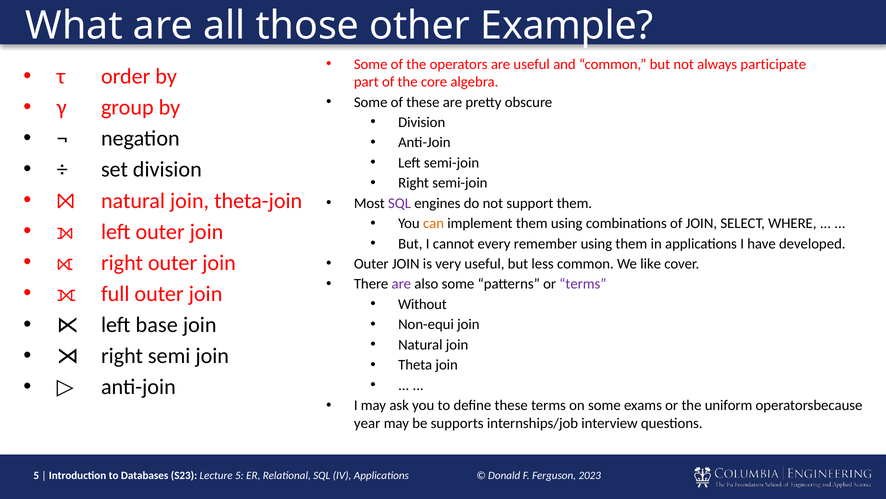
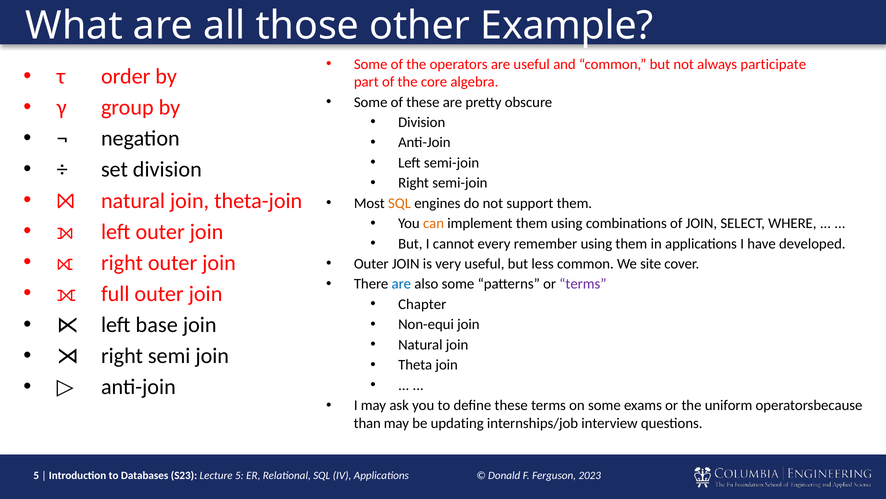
SQL colour: purple -> orange (400, 203)
like: like -> site (651, 264)
are colour: purple -> blue (401, 284)
Without: Without -> Chapter (422, 304)
year: year -> than (367, 423)
supports: supports -> updating (457, 423)
